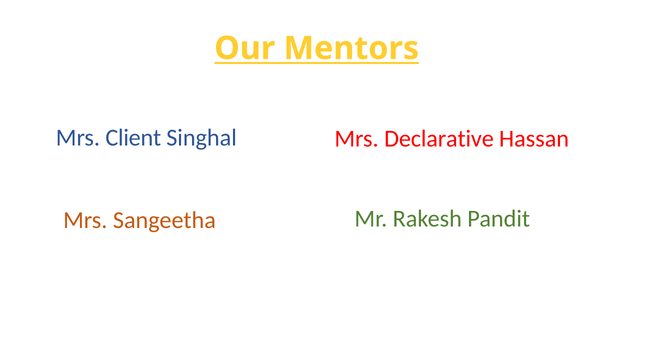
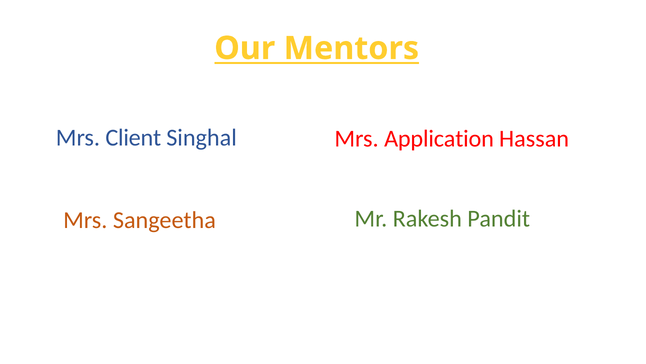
Declarative: Declarative -> Application (439, 139)
